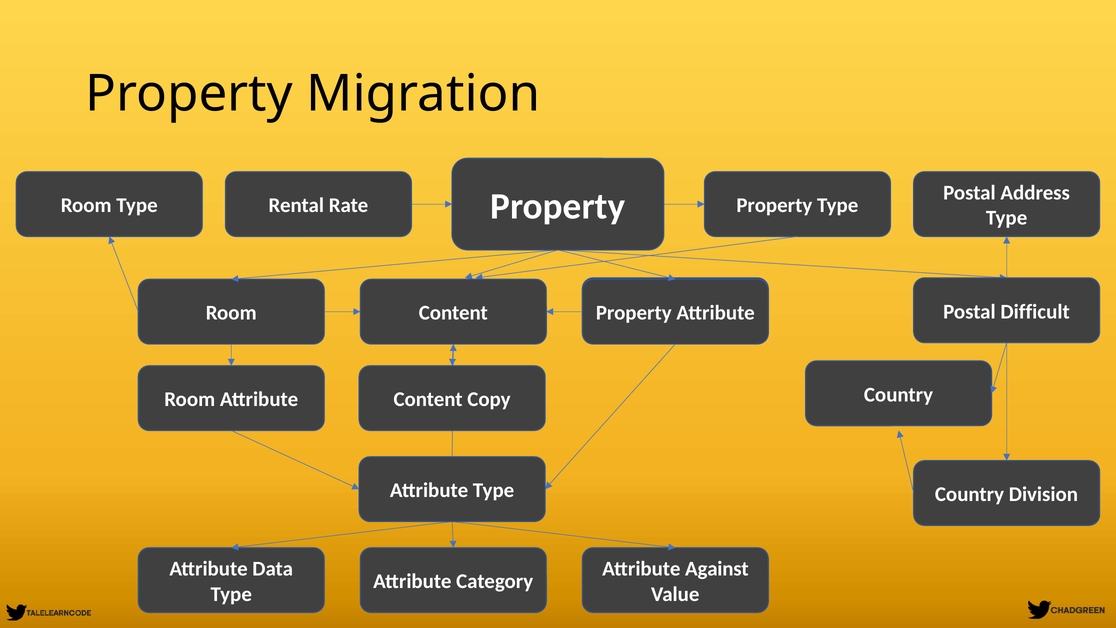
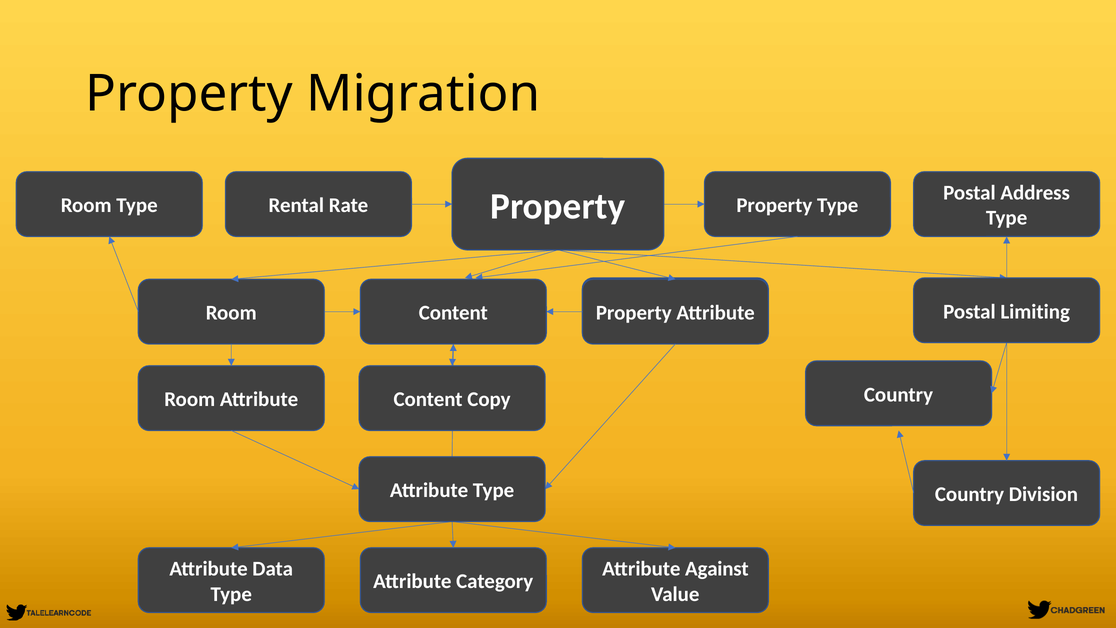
Difficult: Difficult -> Limiting (1035, 312)
